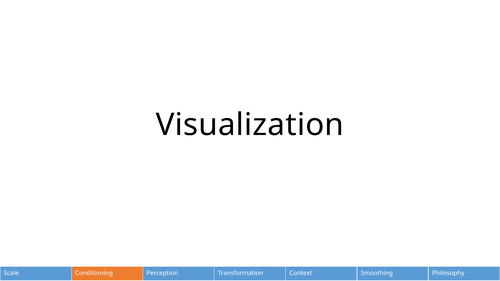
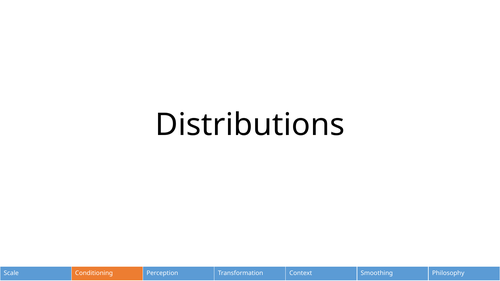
Visualization: Visualization -> Distributions (250, 125)
